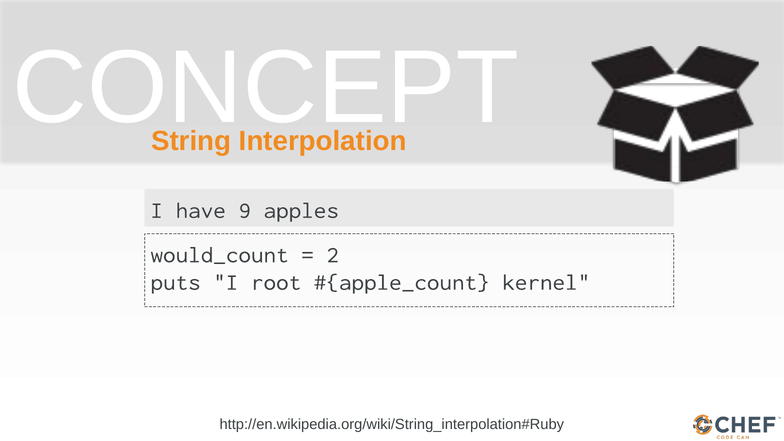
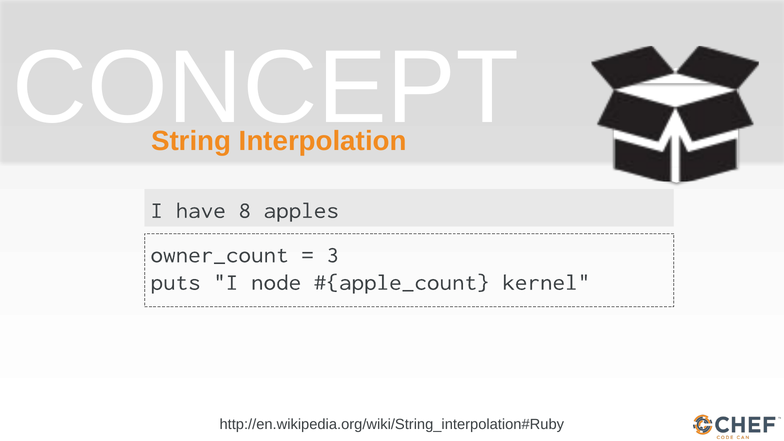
9: 9 -> 8 (245, 210)
would_count: would_count -> owner_count (220, 255)
2: 2 -> 3 (333, 255)
root: root -> node (276, 282)
